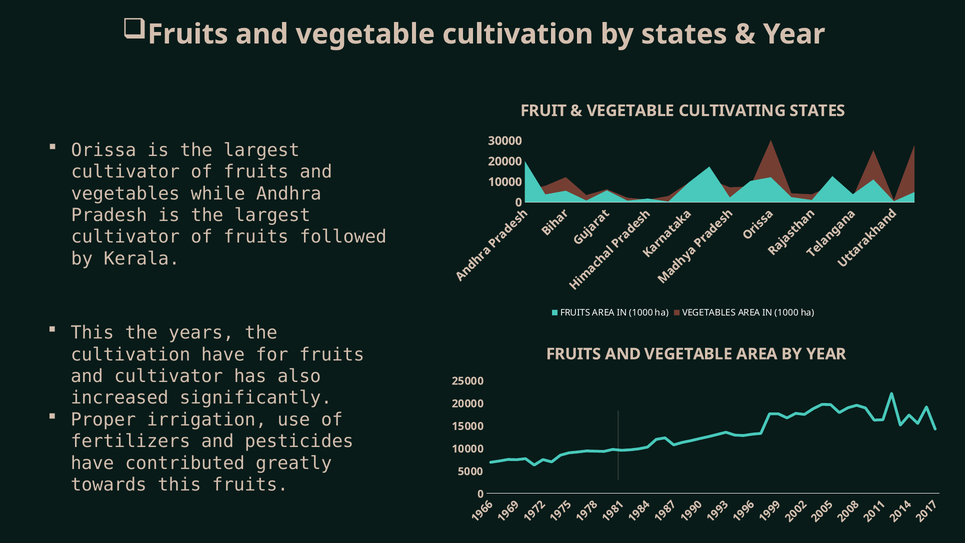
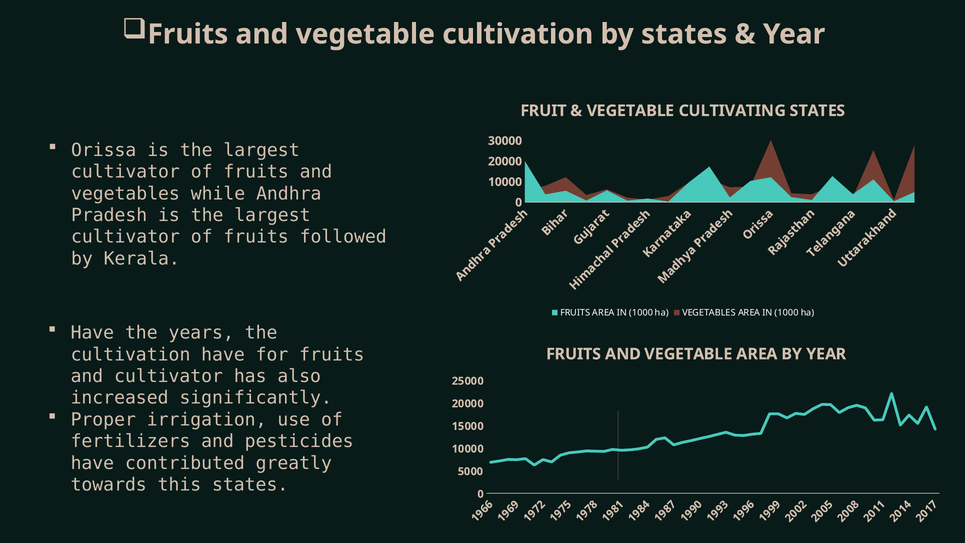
This: This -> Have (92, 333)
this fruits: fruits -> states (250, 485)
